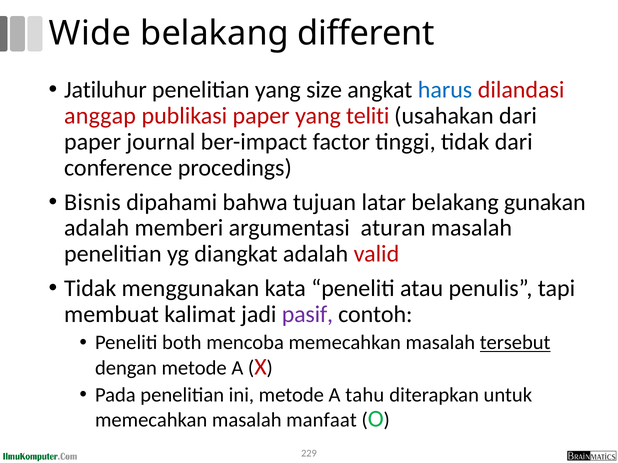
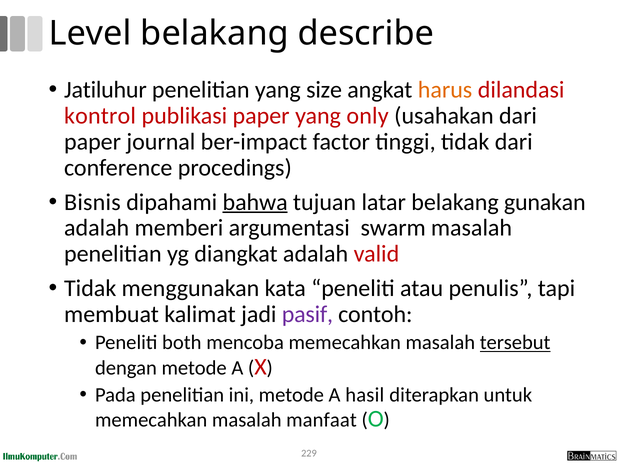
Wide: Wide -> Level (90, 33)
different: different -> describe (366, 33)
harus colour: blue -> orange (445, 90)
anggap: anggap -> kontrol (100, 116)
teliti: teliti -> only (368, 116)
bahwa underline: none -> present (255, 202)
aturan: aturan -> swarm (393, 228)
tahu: tahu -> hasil (365, 395)
